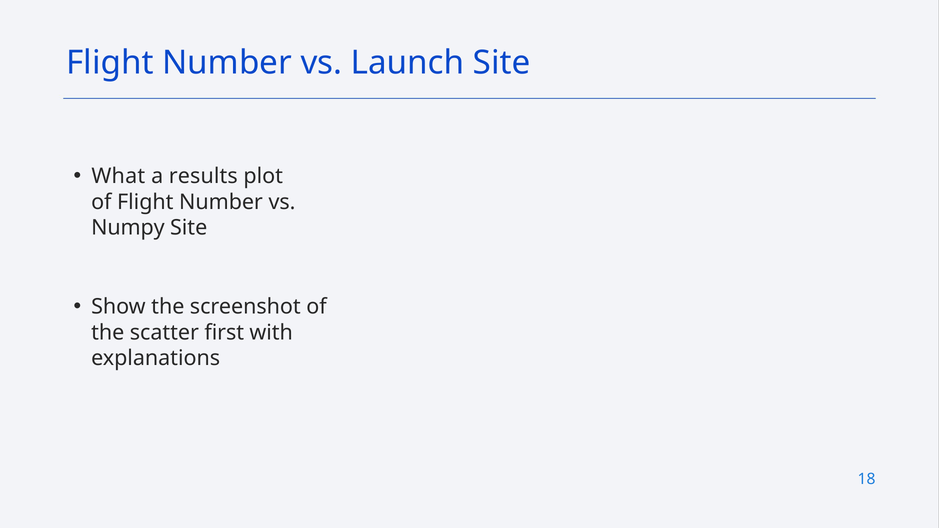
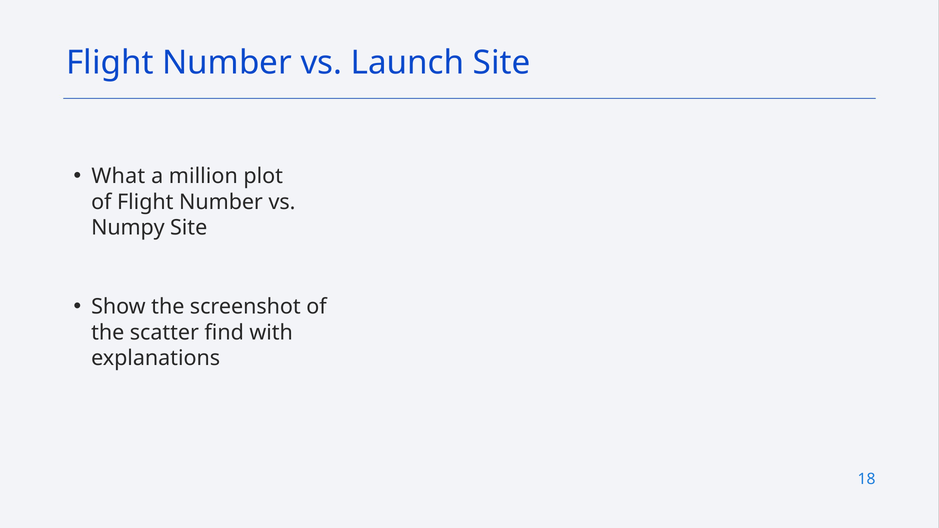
results: results -> million (203, 176)
first: first -> find (224, 333)
